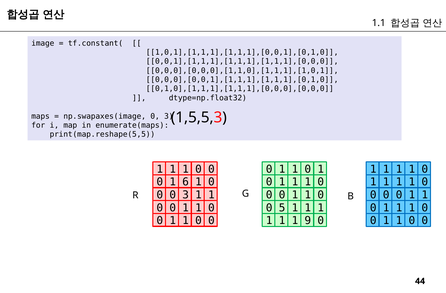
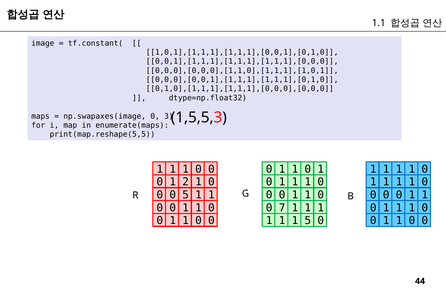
6: 6 -> 2 (186, 182)
0 0 3: 3 -> 5 (186, 195)
5: 5 -> 7 (282, 208)
1 9: 9 -> 5 (308, 221)
